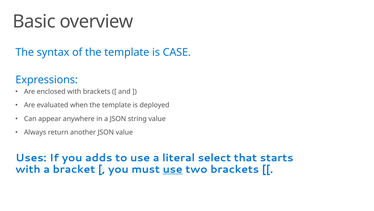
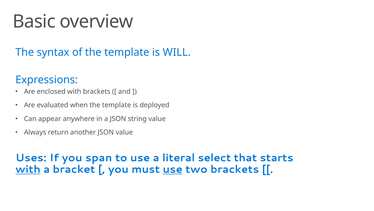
CASE: CASE -> WILL (177, 52)
adds: adds -> span (99, 157)
with underline: none -> present (28, 169)
